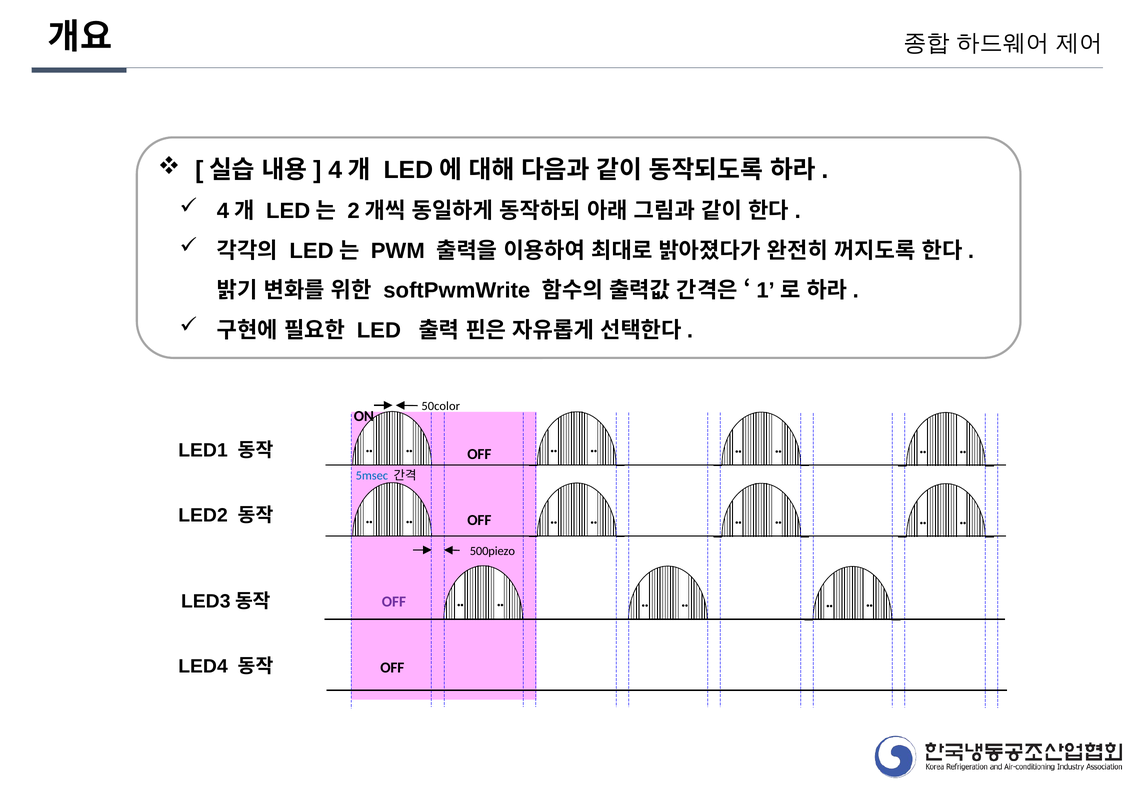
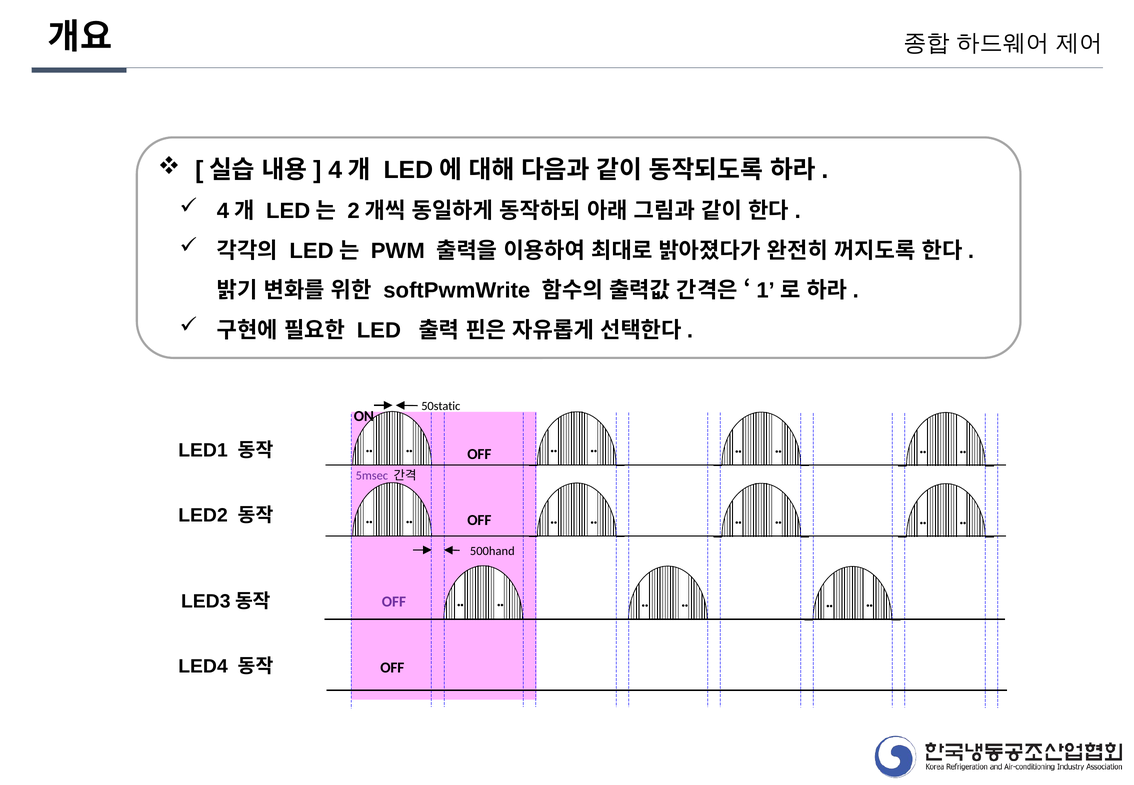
50color: 50color -> 50static (441, 406)
5msec colour: blue -> purple (372, 476)
500piezo: 500piezo -> 500hand (492, 551)
